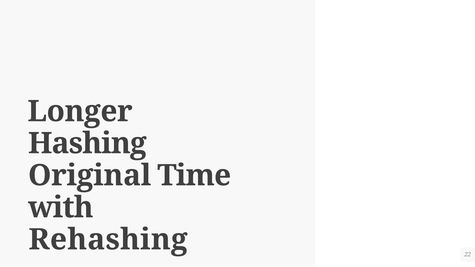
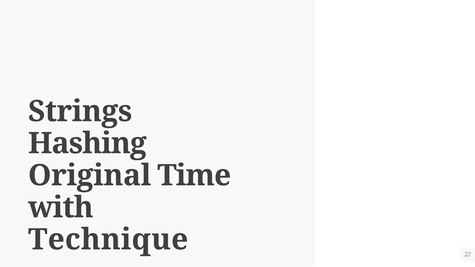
Longer: Longer -> Strings (80, 111)
Rehashing: Rehashing -> Technique (108, 240)
